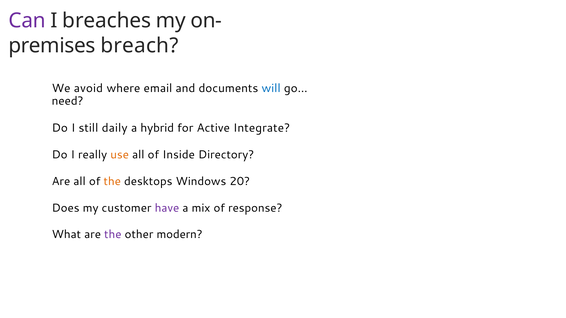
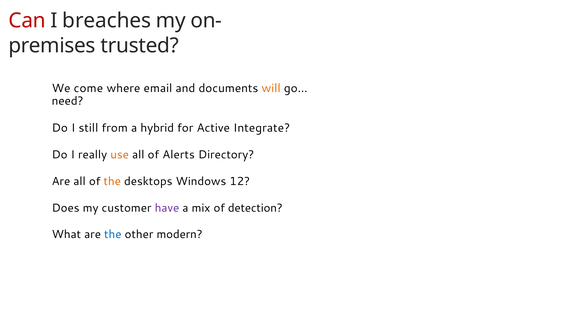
Can colour: purple -> red (27, 21)
breach: breach -> trusted (140, 46)
avoid: avoid -> come (88, 88)
will colour: blue -> orange (271, 88)
daily: daily -> from (115, 128)
Inside: Inside -> Alerts (179, 155)
20: 20 -> 12 (240, 181)
response: response -> detection (255, 208)
the colour: purple -> blue (113, 235)
